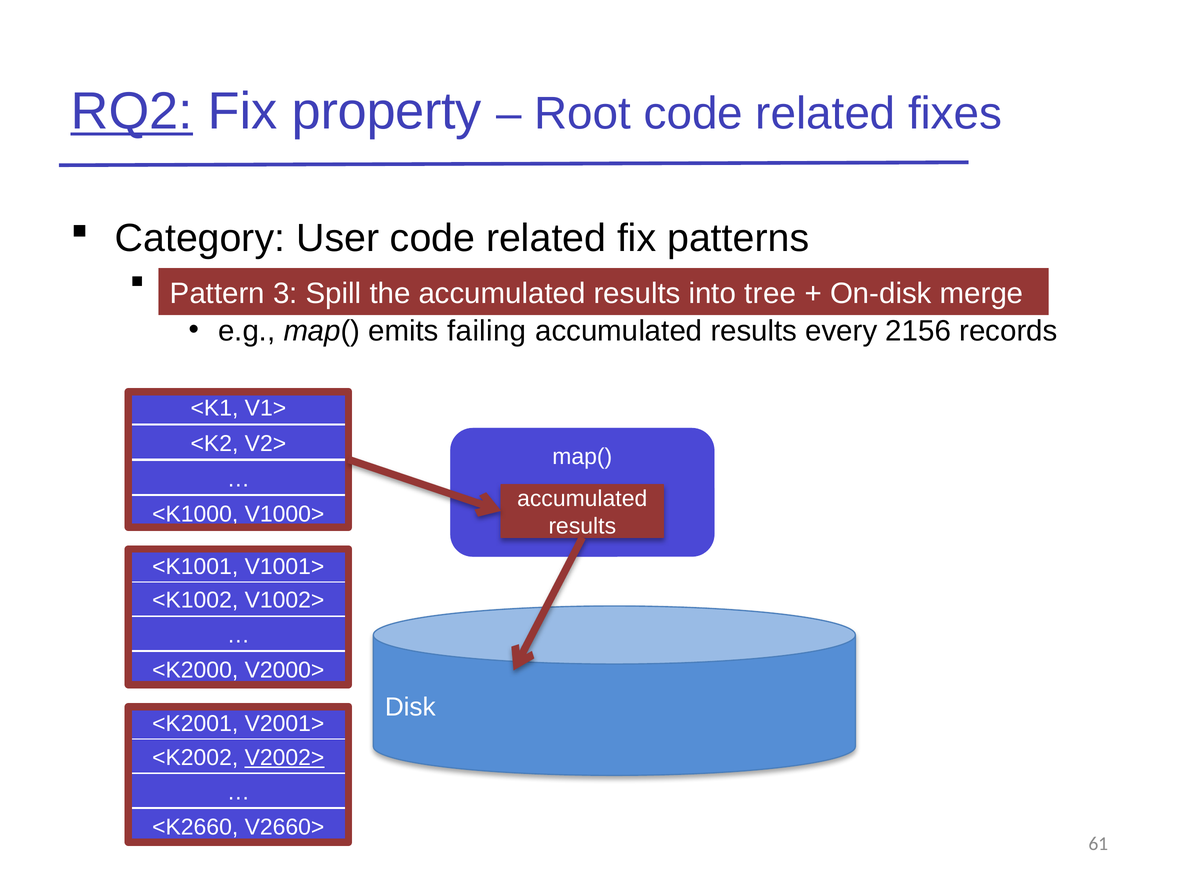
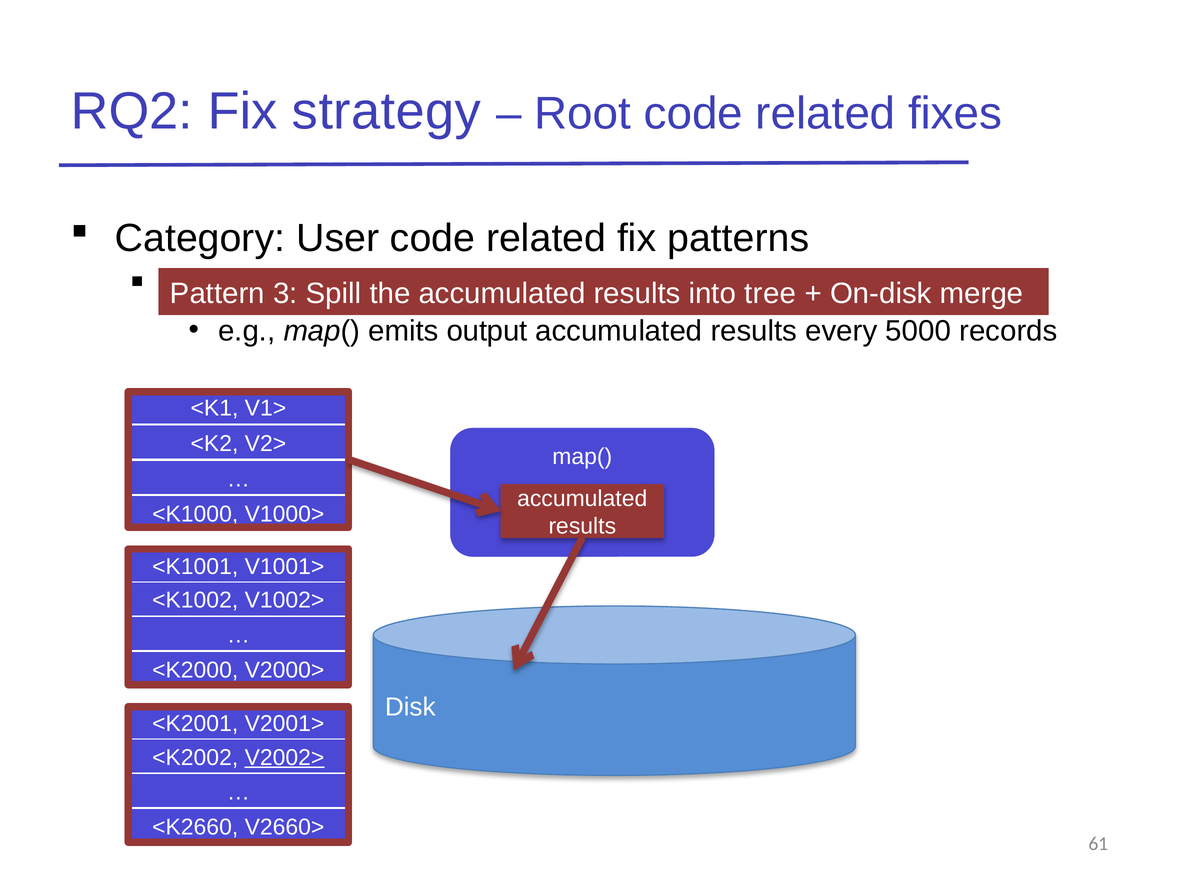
RQ2 underline: present -> none (132, 111)
property: property -> strategy (386, 111)
failing: failing -> output (487, 331)
2156: 2156 -> 5000 (918, 331)
